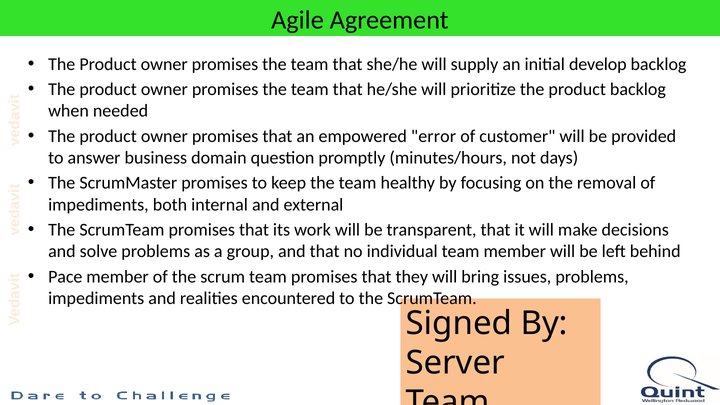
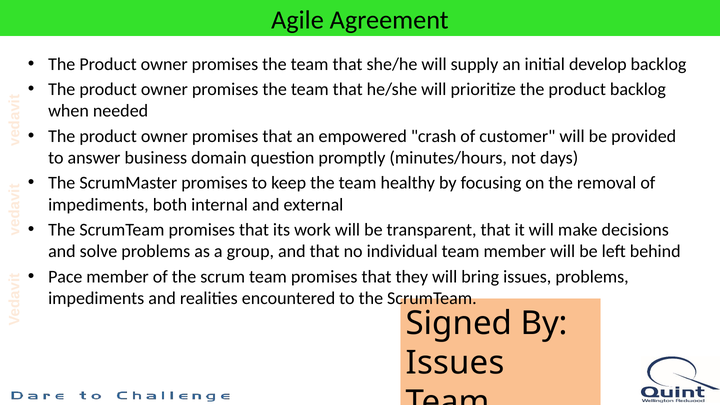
error: error -> crash (434, 136)
Server: Server -> Issues (455, 363)
